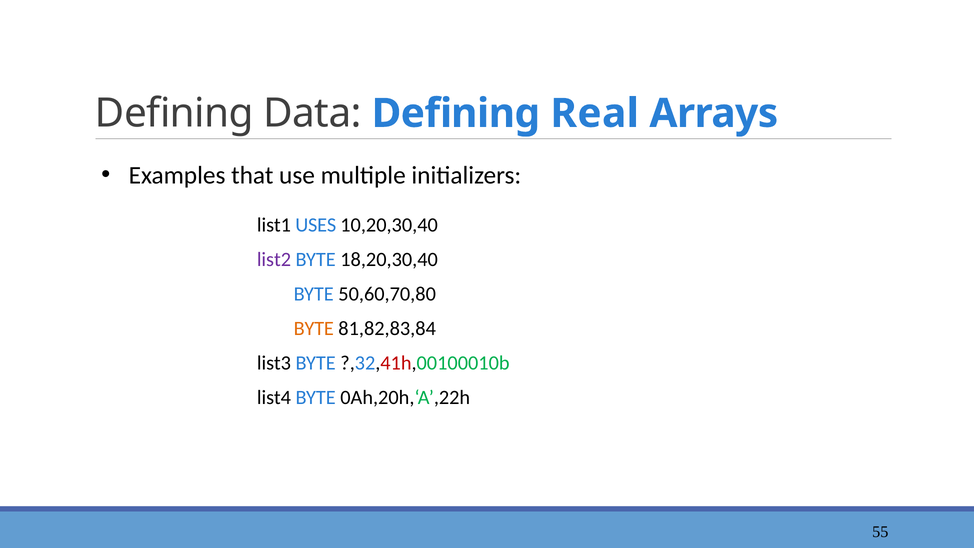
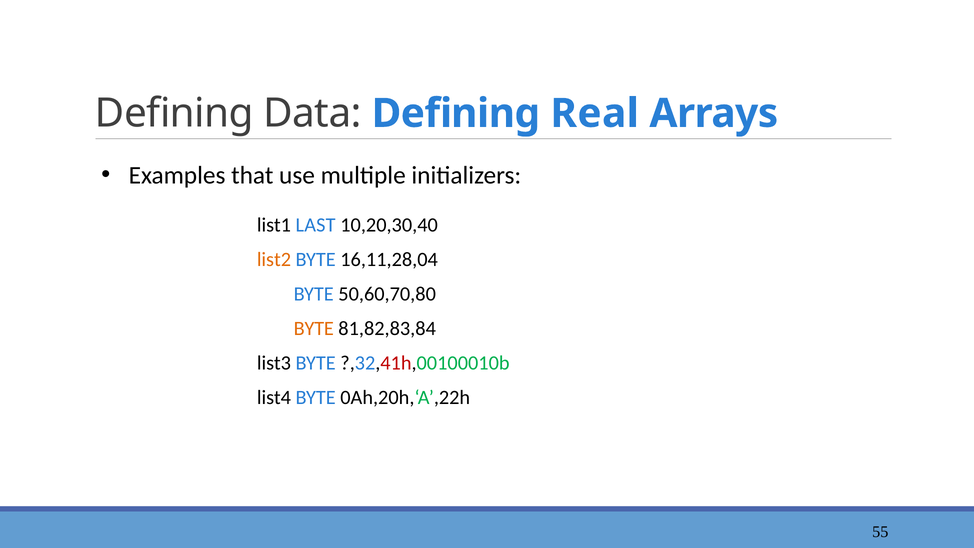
USES: USES -> LAST (316, 225)
list2 colour: purple -> orange (274, 260)
18,20,30,40: 18,20,30,40 -> 16,11,28,04 (389, 260)
